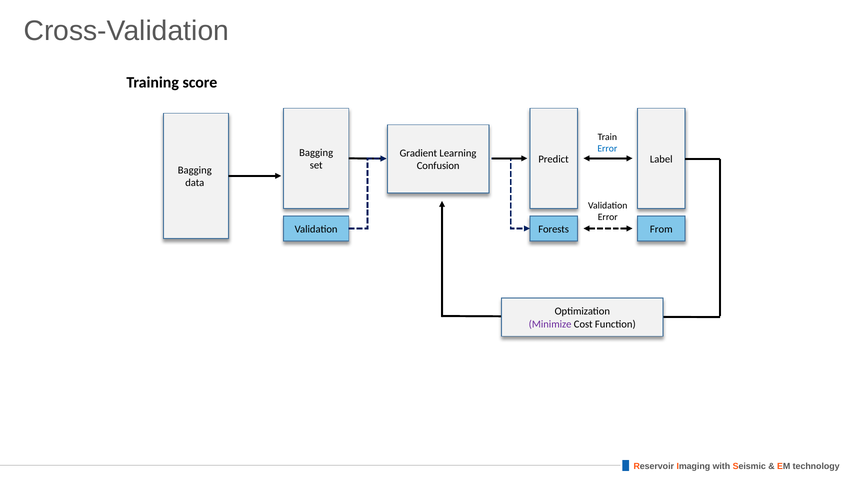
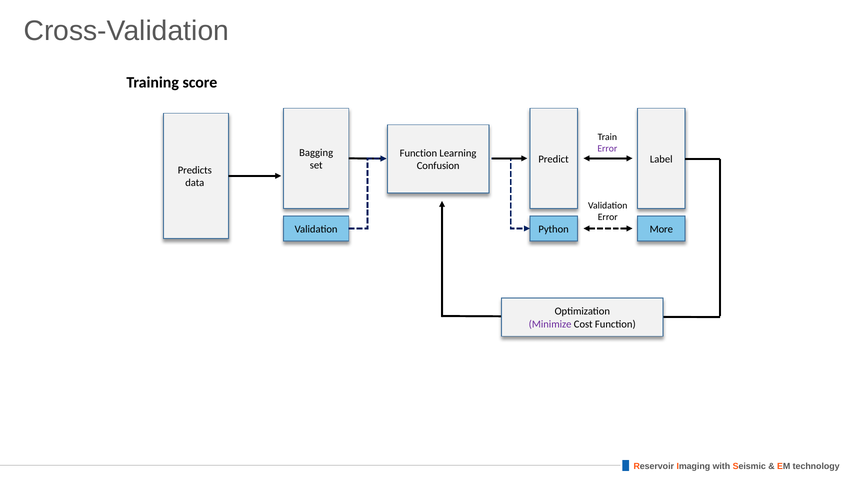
Error colour: blue -> purple (607, 149)
Gradient: Gradient -> Function (418, 153)
Bagging: Bagging -> Predicts (195, 170)
Forests: Forests -> Python (554, 229)
From: From -> More (661, 229)
